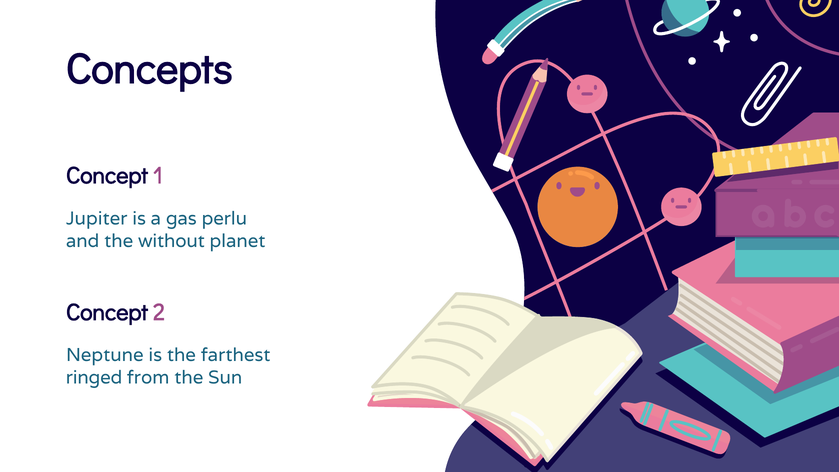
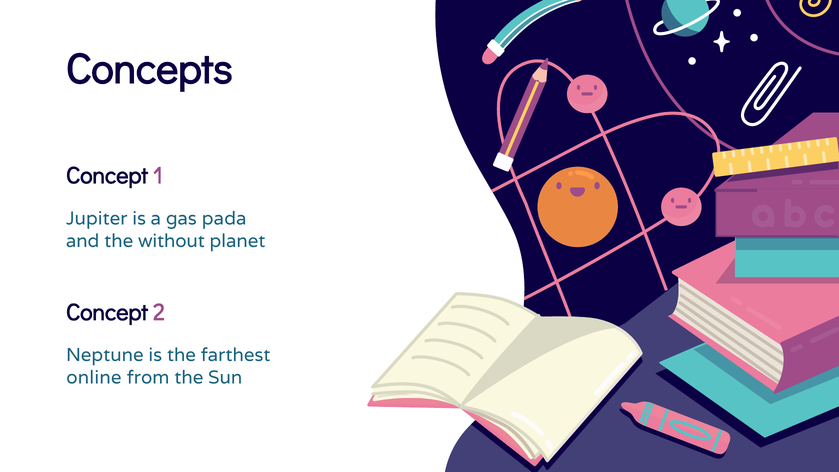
perlu: perlu -> pada (224, 218)
ringed: ringed -> online (94, 378)
